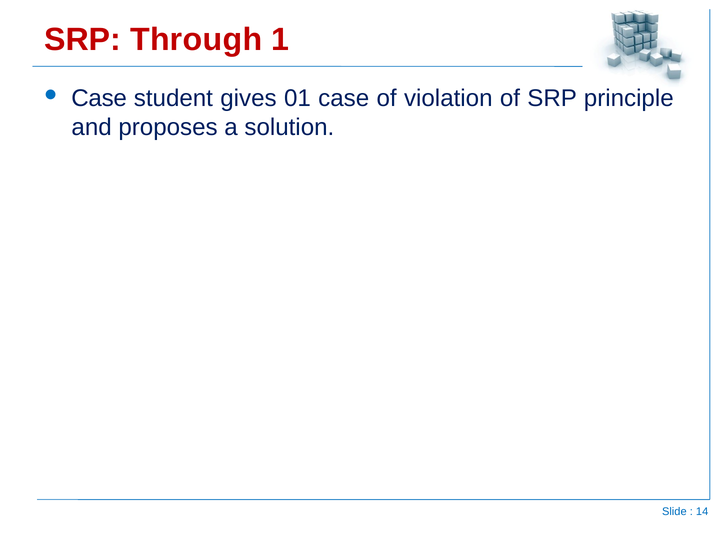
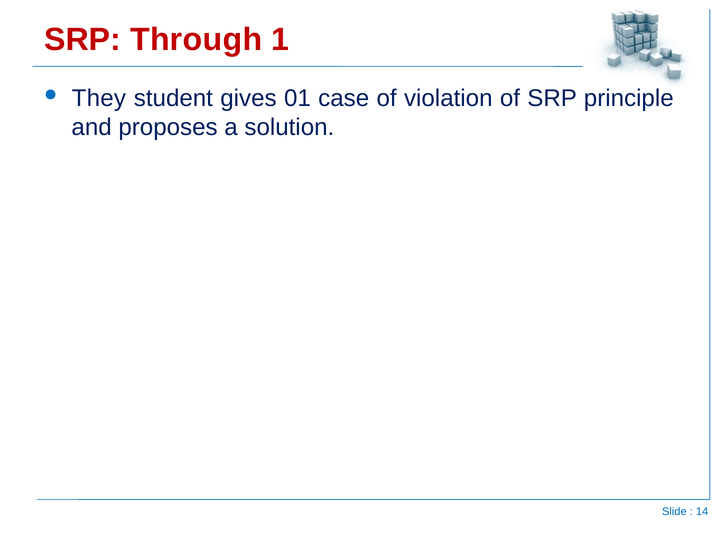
Case: Case -> They (99, 98)
